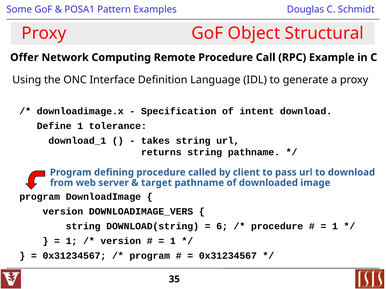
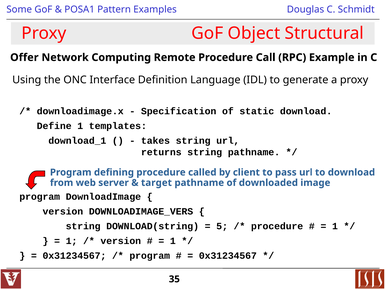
intent: intent -> static (257, 111)
tolerance: tolerance -> templates (118, 126)
6: 6 -> 5 (222, 227)
